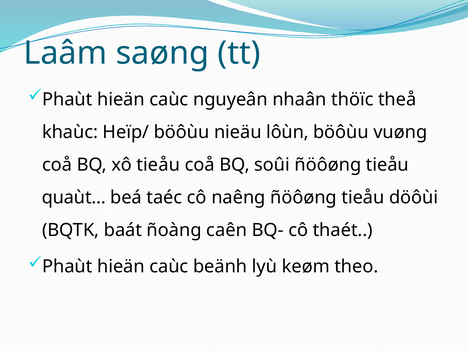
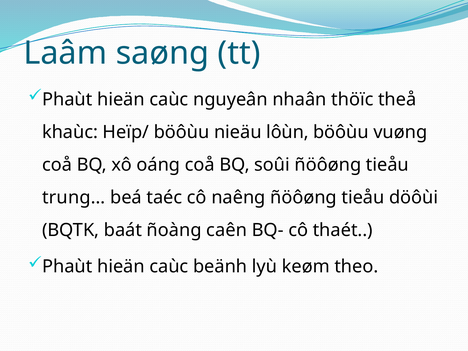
xô tieåu: tieåu -> oáng (158, 165)
quaùt…: quaùt… -> trung… (74, 198)
